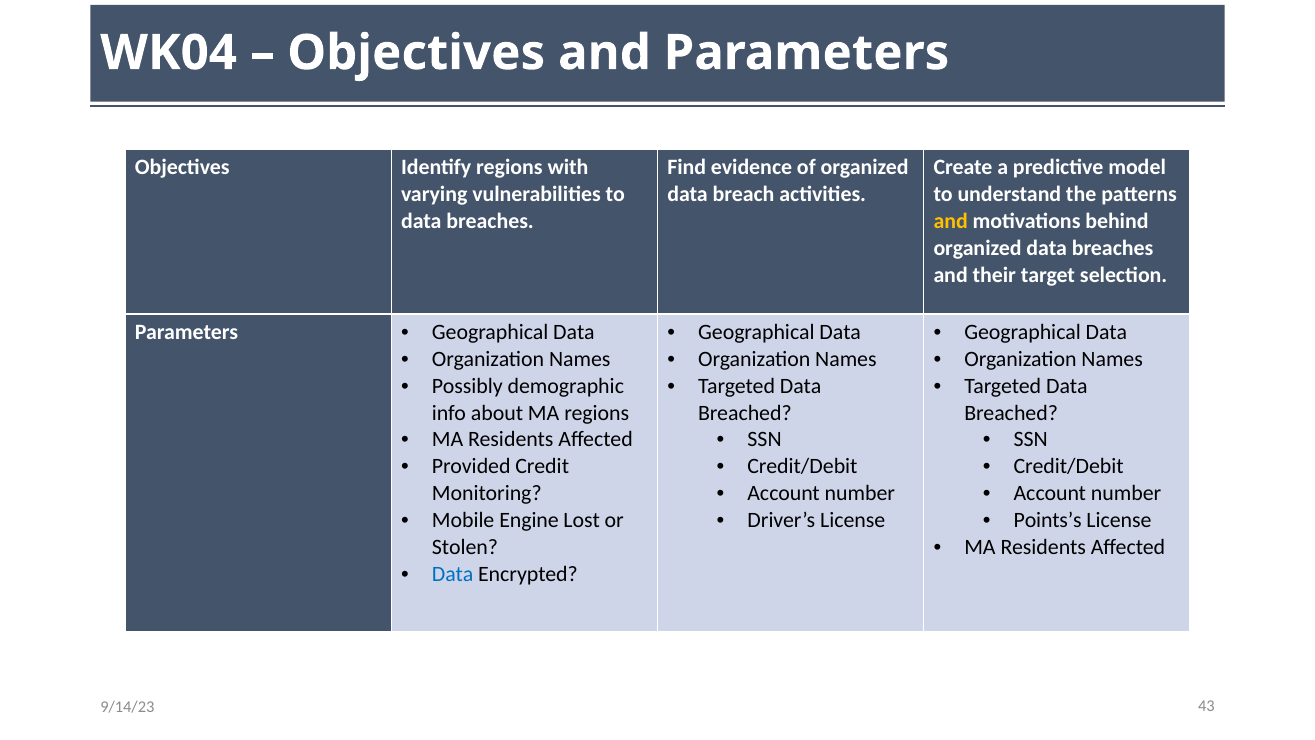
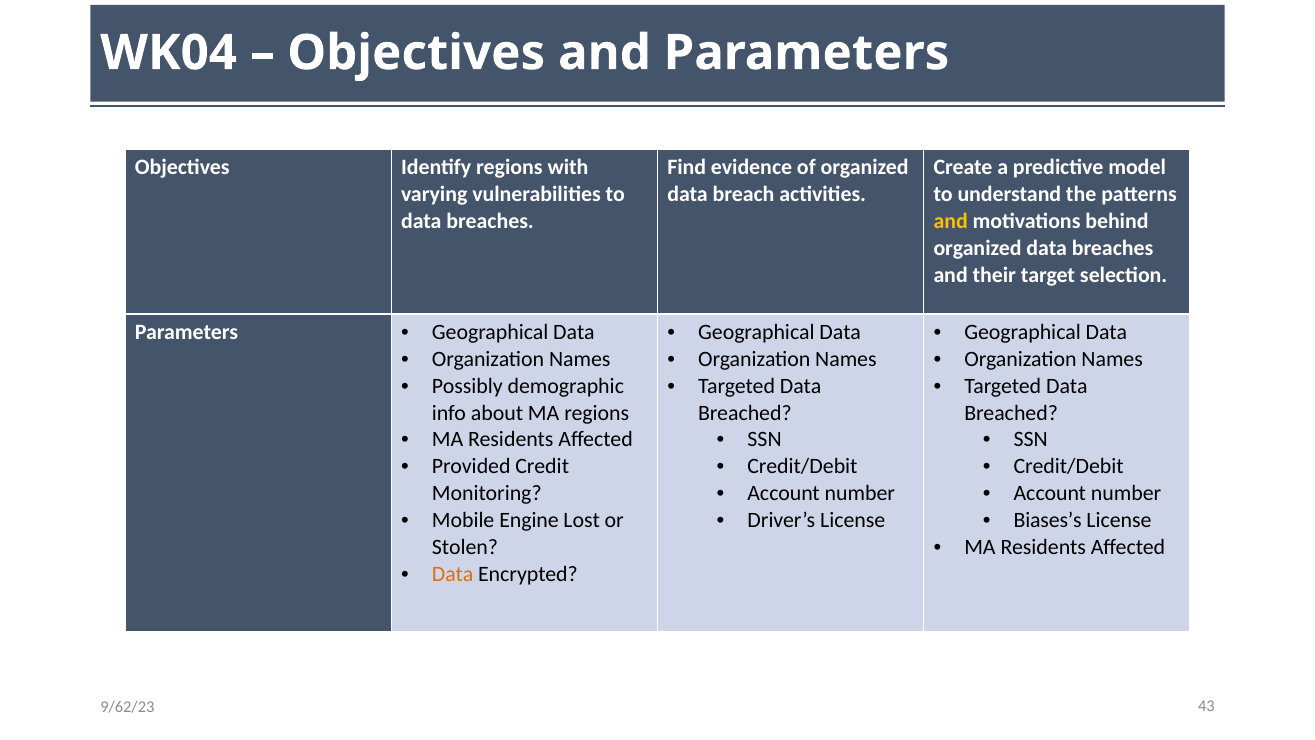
Points’s: Points’s -> Biases’s (1048, 520)
Data colour: blue -> orange (453, 574)
9/14/23: 9/14/23 -> 9/62/23 (127, 706)
